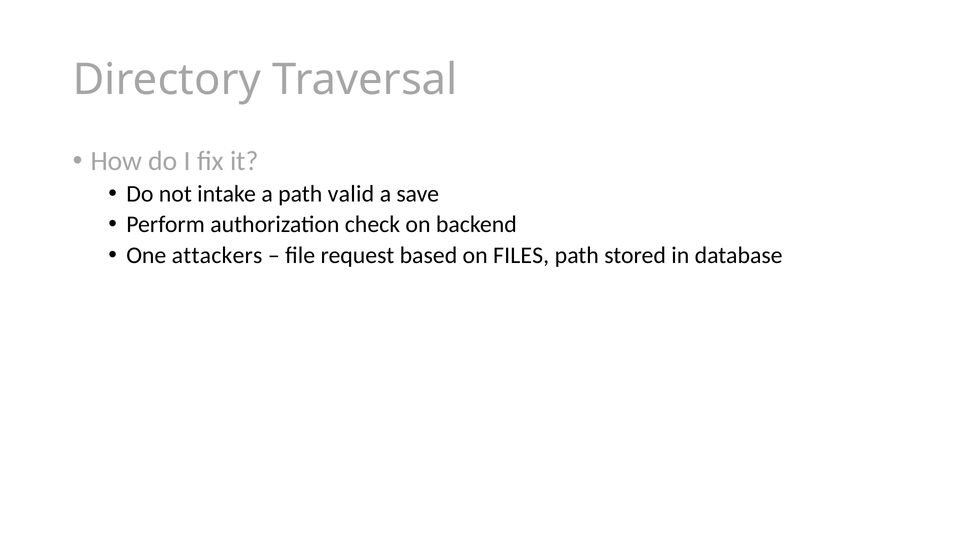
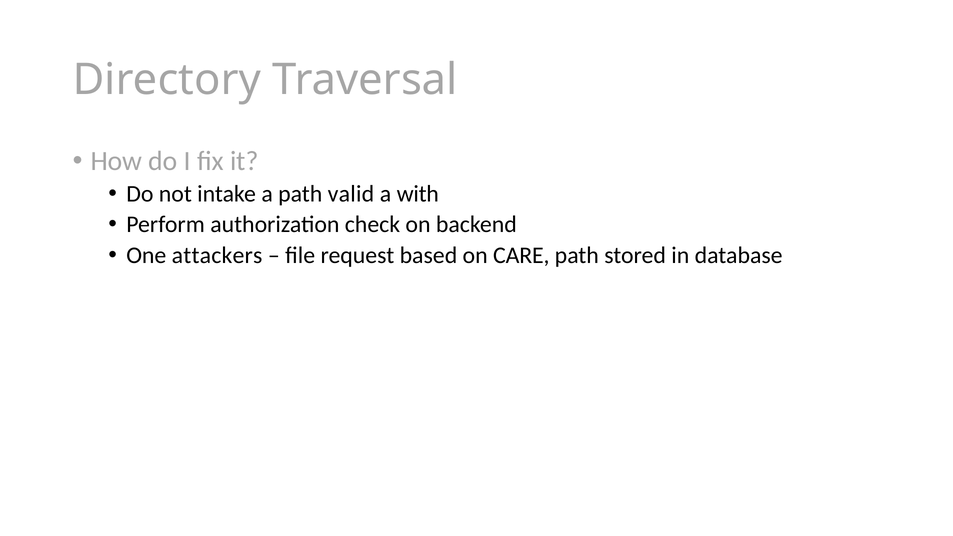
save: save -> with (418, 194)
FILES: FILES -> CARE (521, 255)
